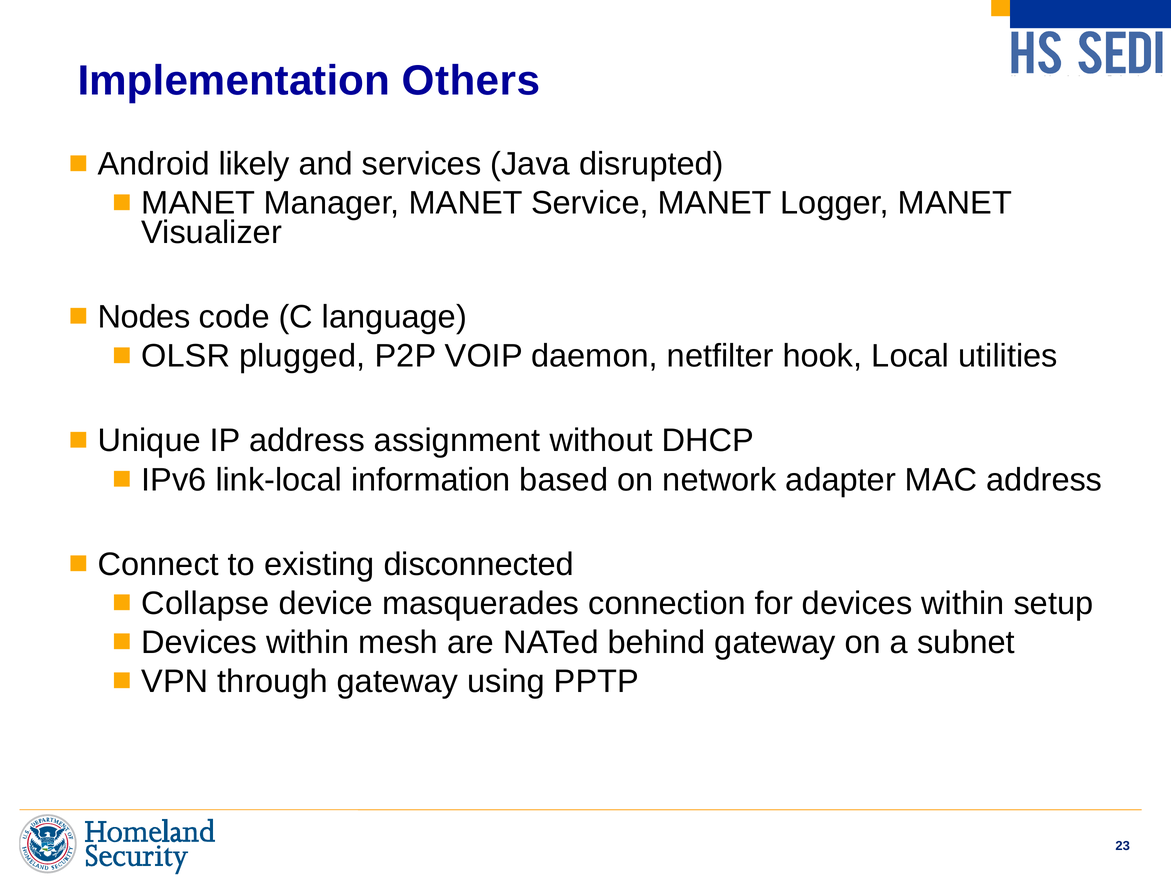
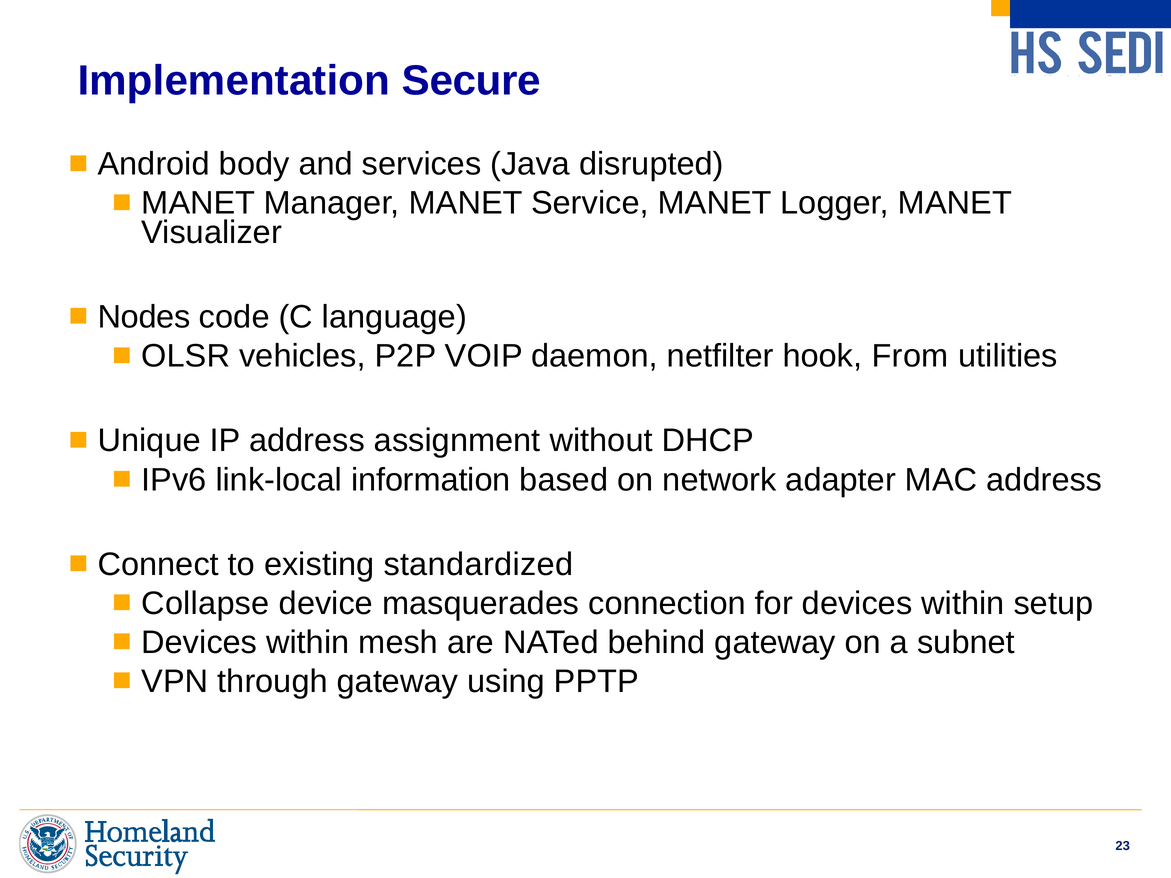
Others: Others -> Secure (471, 81)
likely: likely -> body (254, 164)
plugged: plugged -> vehicles (302, 356)
Local: Local -> From (910, 356)
disconnected: disconnected -> standardized (478, 565)
